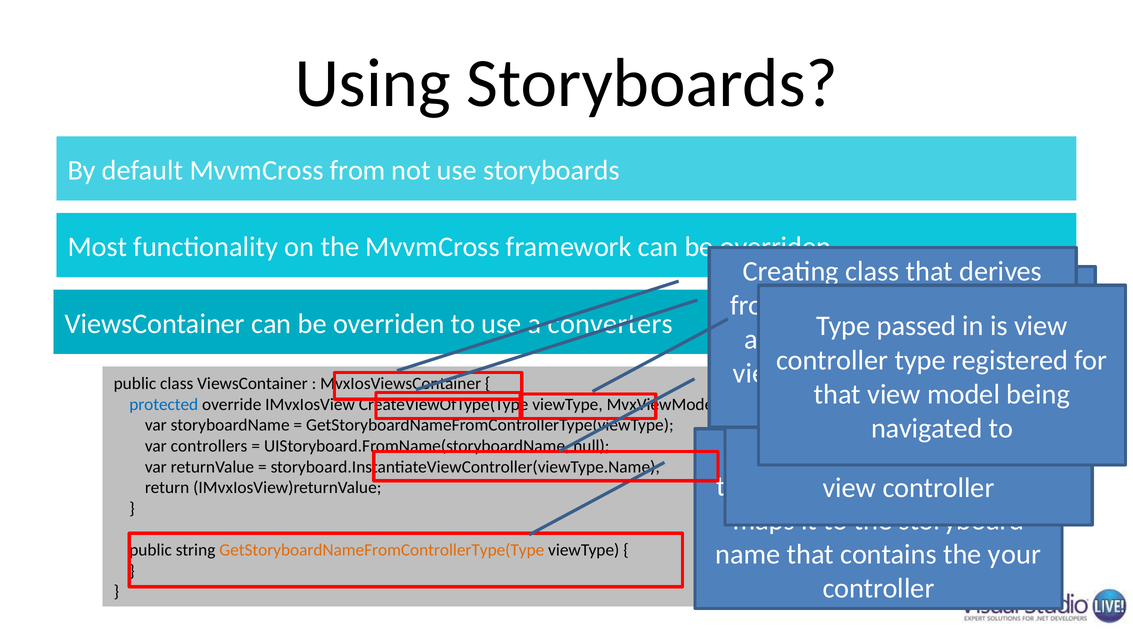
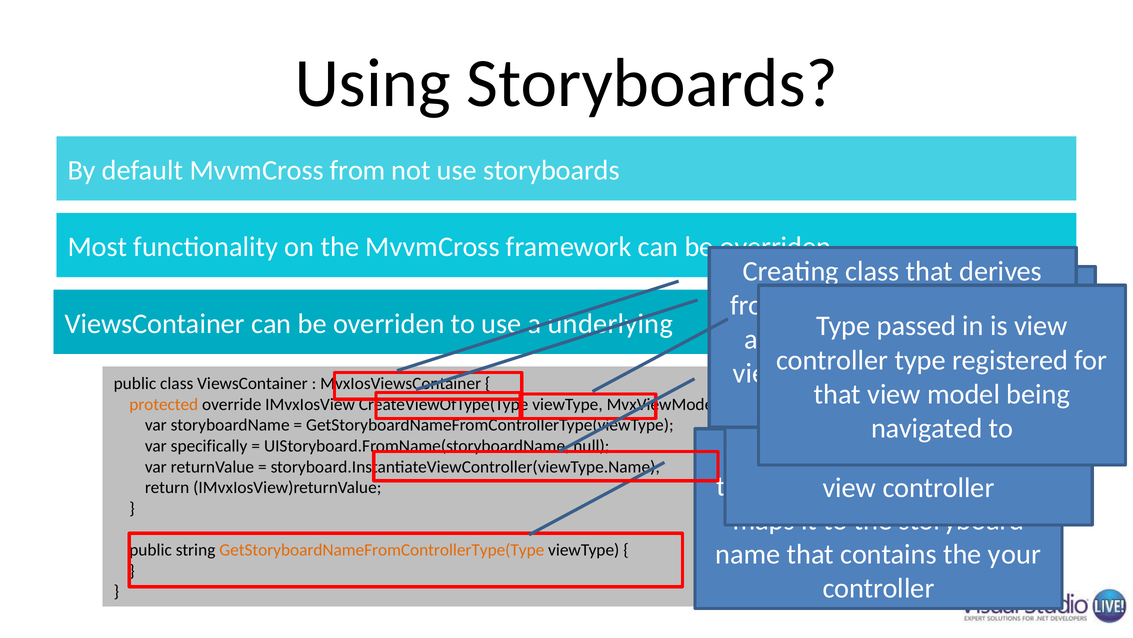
converters: converters -> underlying (610, 323)
protected colour: blue -> orange (164, 404)
var controllers: controllers -> specifically (209, 446)
